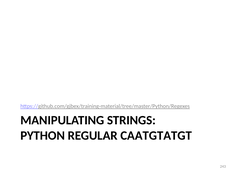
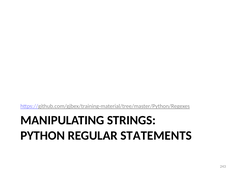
CAATGTATGT: CAATGTATGT -> STATEMENTS (156, 135)
